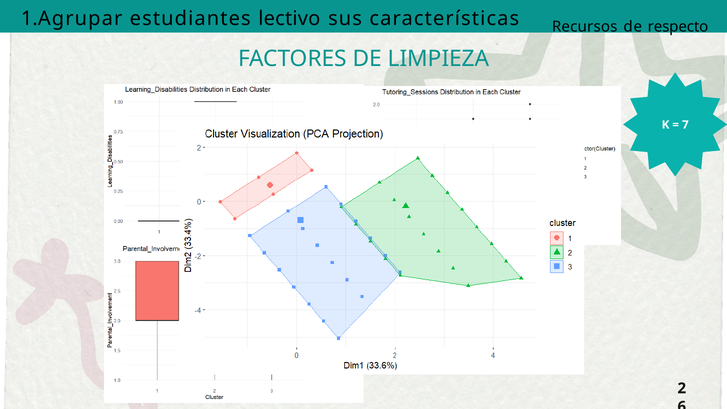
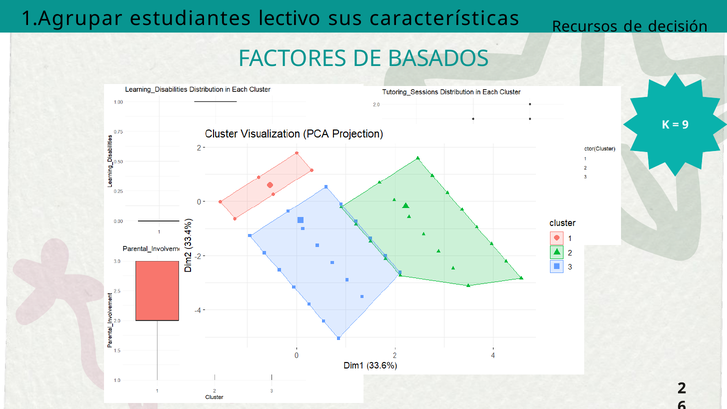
respecto: respecto -> decisión (678, 27)
LIMPIEZA: LIMPIEZA -> BASADOS (439, 59)
7: 7 -> 9 (685, 125)
